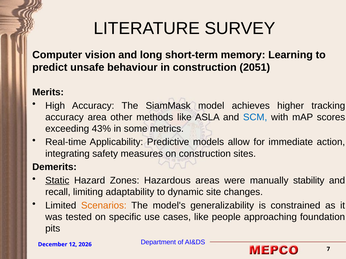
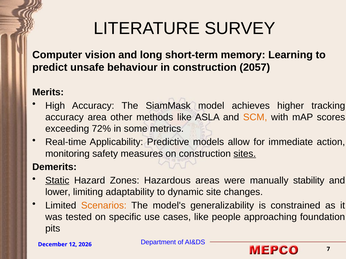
2051: 2051 -> 2057 (255, 68)
SCM colour: blue -> orange (255, 117)
43%: 43% -> 72% (101, 129)
integrating: integrating -> monitoring (67, 154)
sites underline: none -> present (245, 154)
recall: recall -> lower (58, 192)
